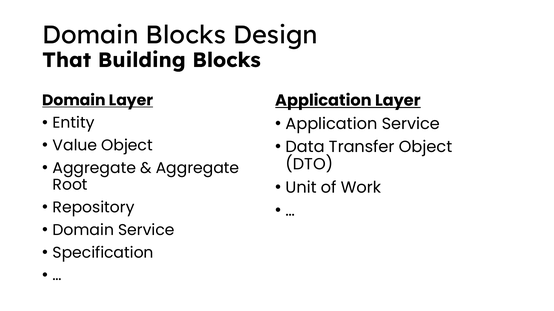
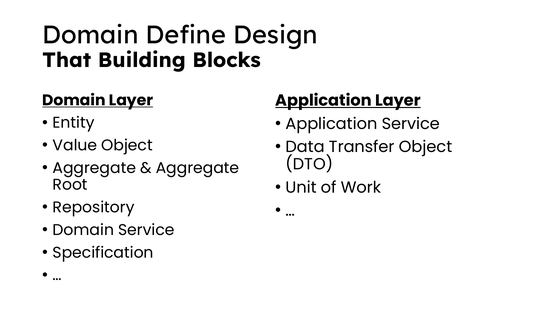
Domain Blocks: Blocks -> Define (186, 35)
